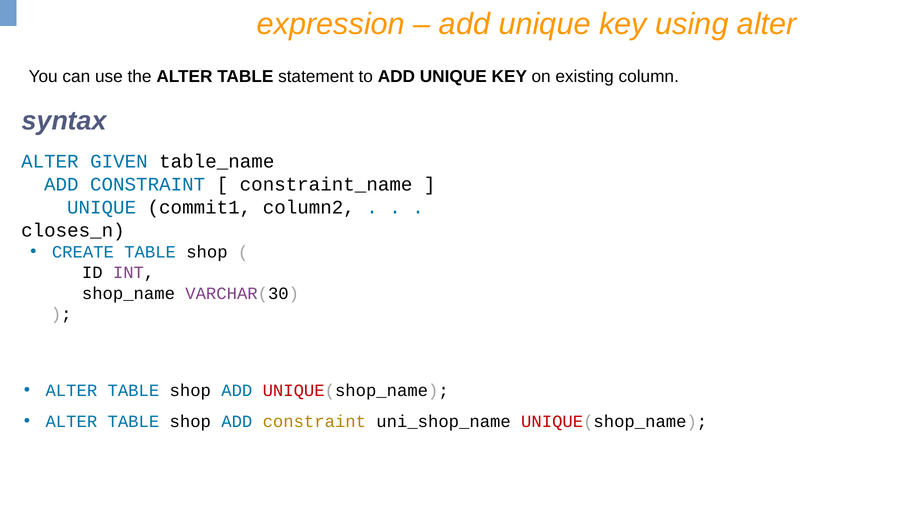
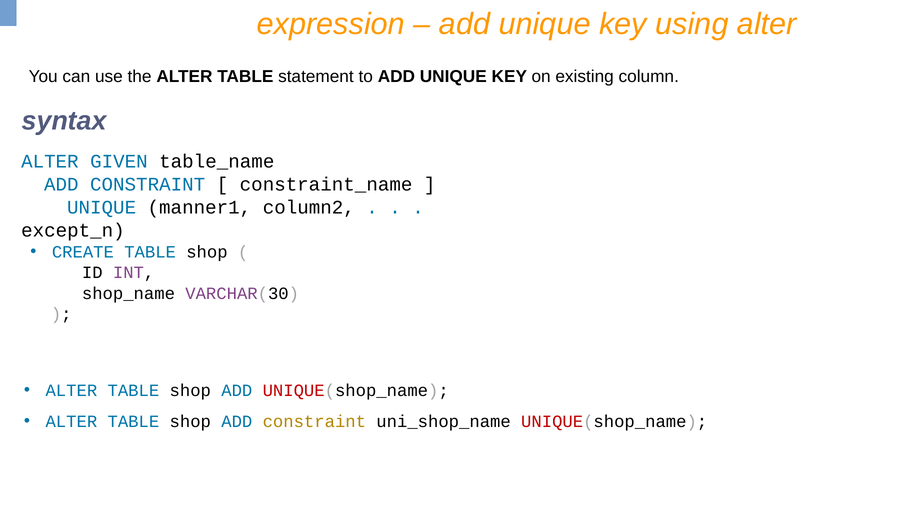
commit1: commit1 -> manner1 (199, 208)
closes_n: closes_n -> except_n (73, 231)
